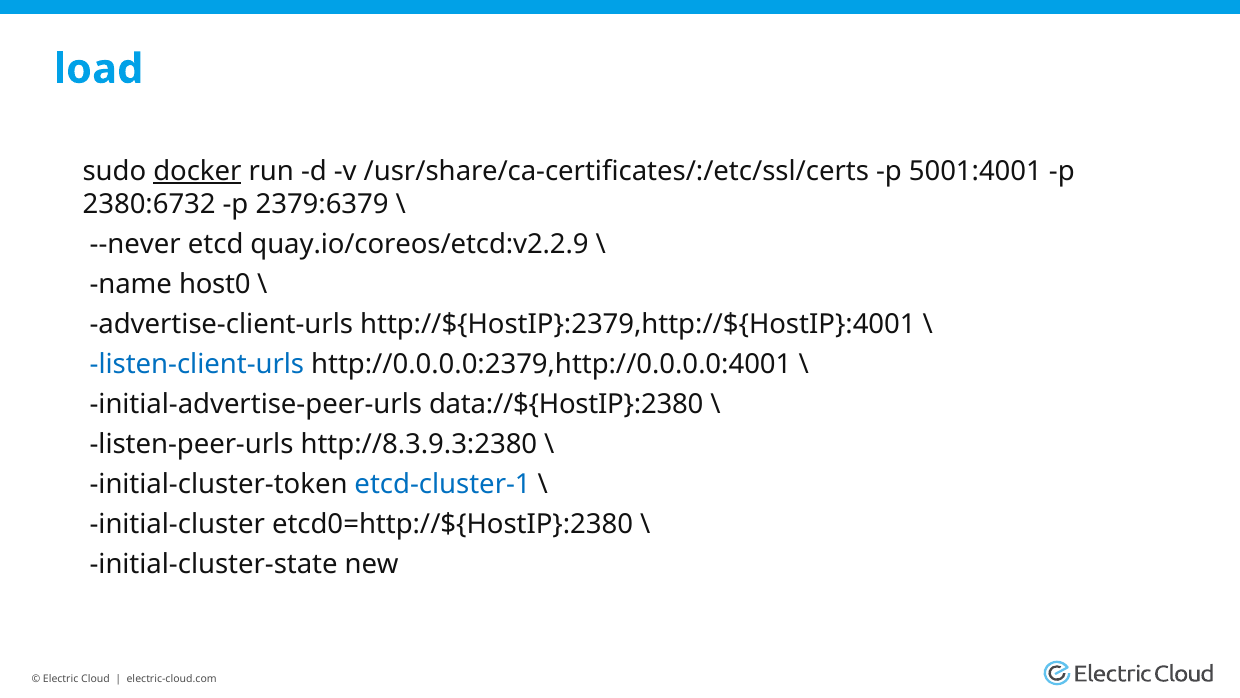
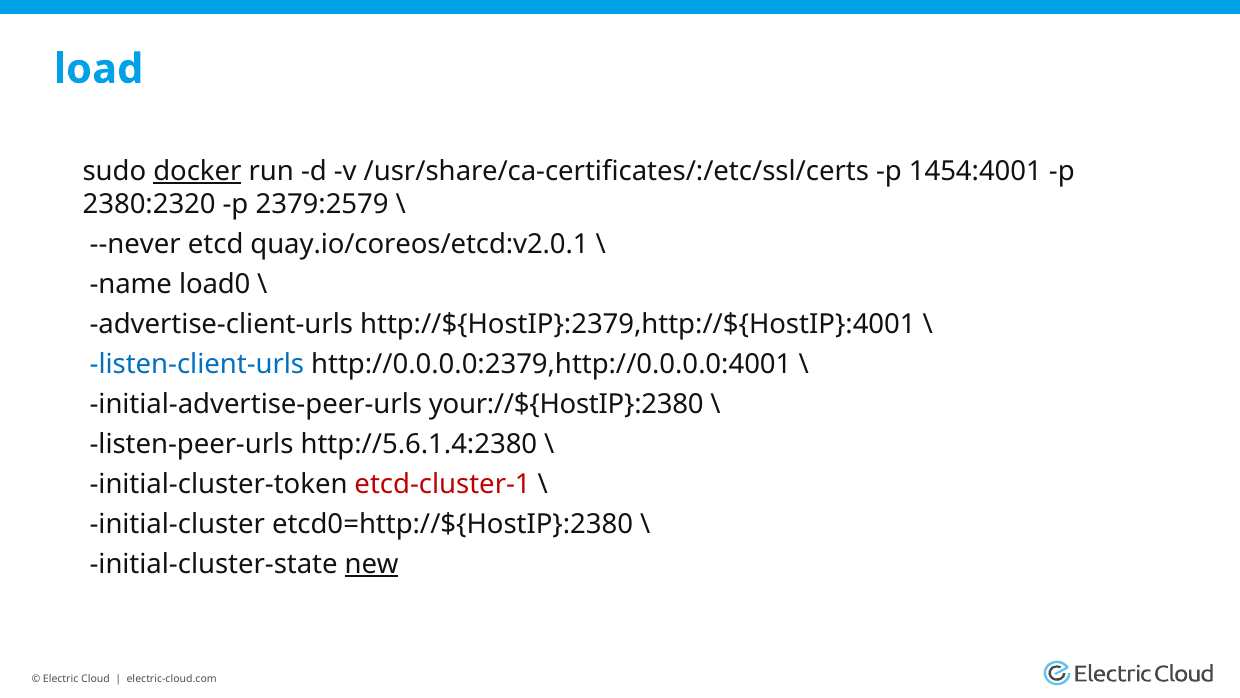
5001:4001: 5001:4001 -> 1454:4001 (975, 171)
2380:6732: 2380:6732 -> 2380:2320 (149, 204)
2379:6379: 2379:6379 -> 2379:2579 (322, 204)
quay.io/coreos/etcd:v2.2.9: quay.io/coreos/etcd:v2.2.9 -> quay.io/coreos/etcd:v2.0.1 (420, 244)
host0: host0 -> load0 (215, 284)
data://${HostIP}:2380: data://${HostIP}:2380 -> your://${HostIP}:2380 (566, 404)
http://8.3.9.3:2380: http://8.3.9.3:2380 -> http://5.6.1.4:2380 (419, 444)
etcd-cluster-1 colour: blue -> red (443, 484)
new underline: none -> present (372, 564)
